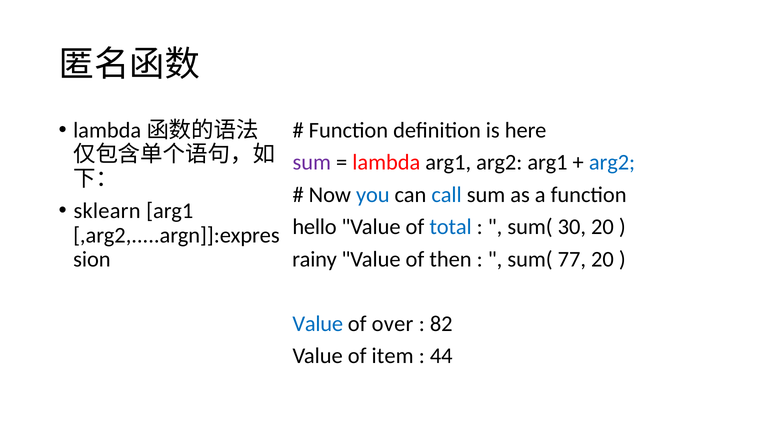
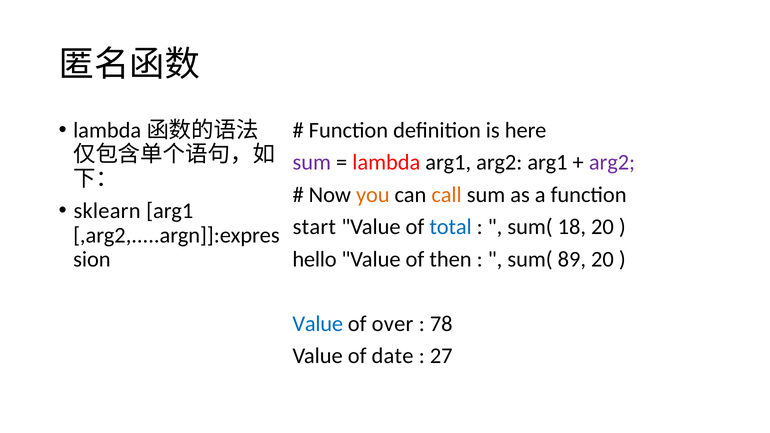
arg2 colour: blue -> purple (612, 162)
you colour: blue -> orange (373, 195)
call colour: blue -> orange (447, 195)
hello: hello -> start (314, 227)
30: 30 -> 18 (572, 227)
rainy: rainy -> hello (315, 259)
77: 77 -> 89 (572, 259)
82: 82 -> 78 (441, 324)
item: item -> date (393, 356)
44: 44 -> 27 (441, 356)
